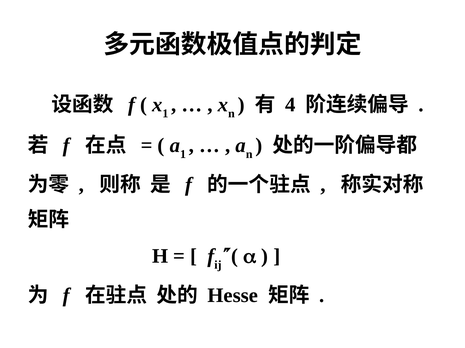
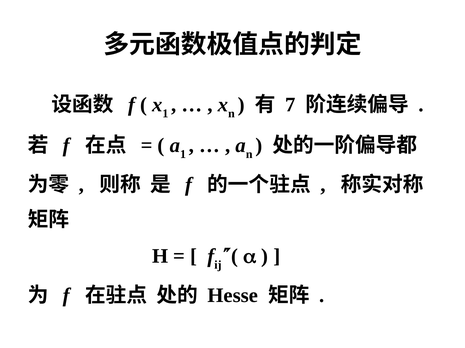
4: 4 -> 7 (290, 105)
